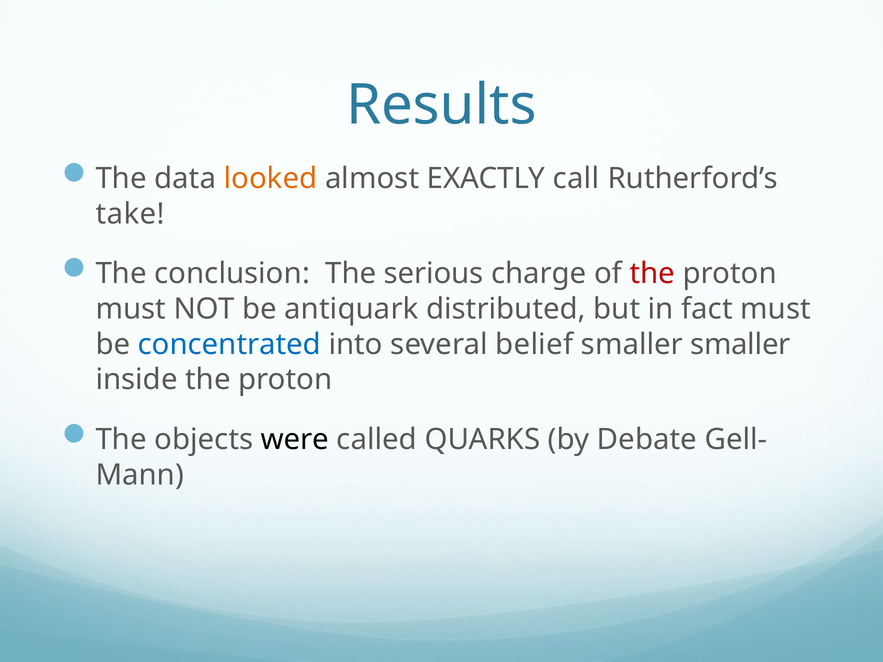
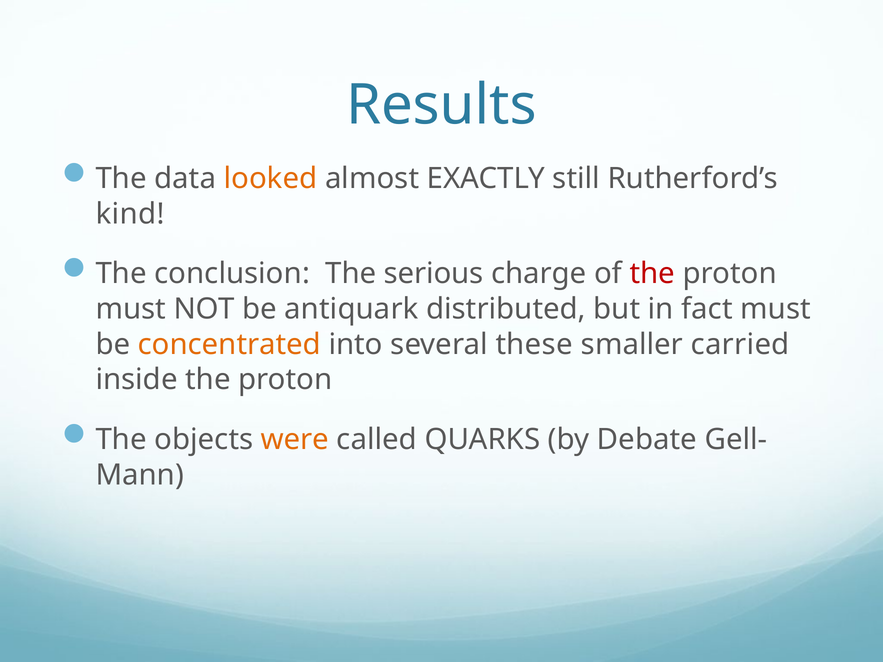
call: call -> still (576, 179)
take: take -> kind (130, 214)
concentrated colour: blue -> orange (229, 344)
belief: belief -> these (534, 344)
smaller smaller: smaller -> carried (740, 344)
were colour: black -> orange (295, 440)
